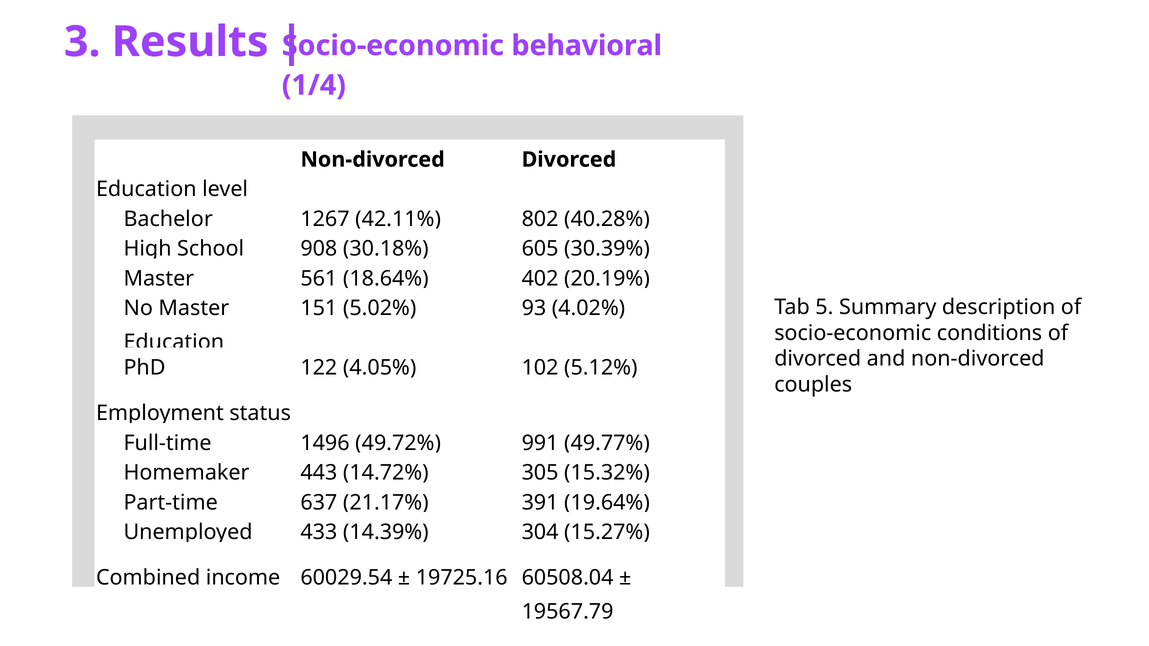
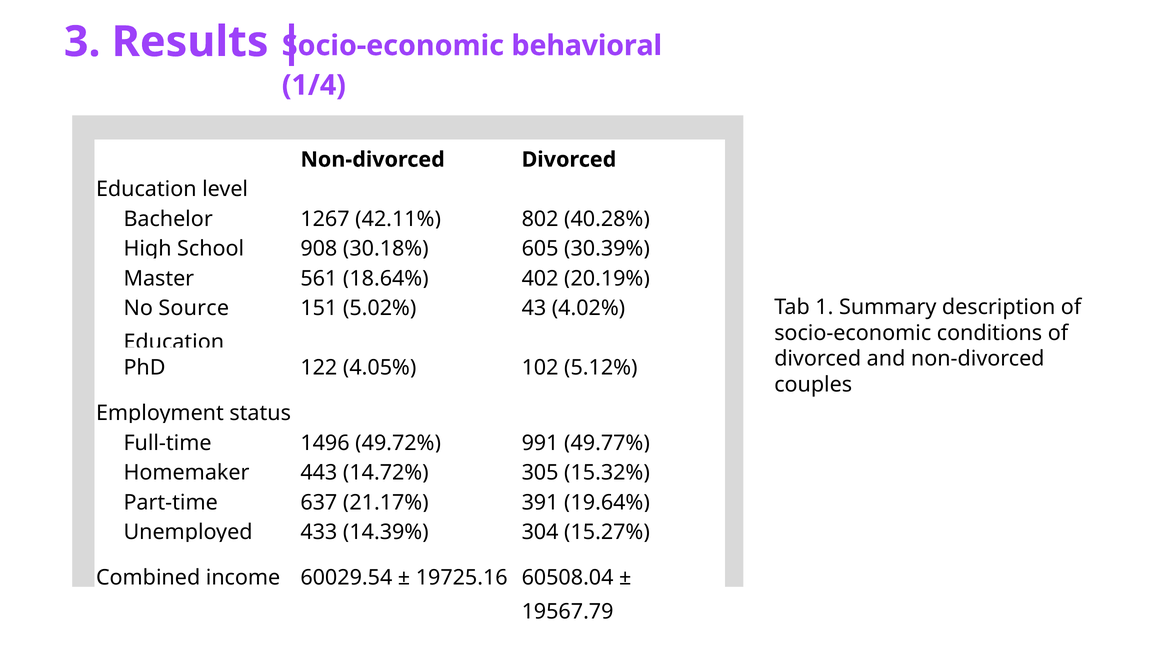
5: 5 -> 1 (824, 307)
No Master: Master -> Source (194, 308)
93: 93 -> 43 (534, 308)
